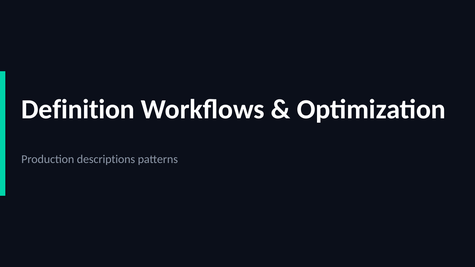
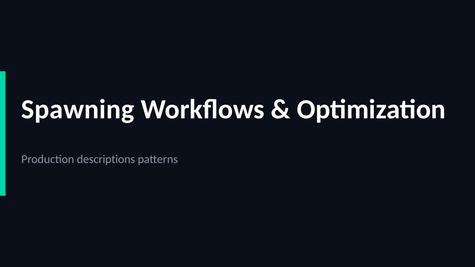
Definition: Definition -> Spawning (78, 109)
